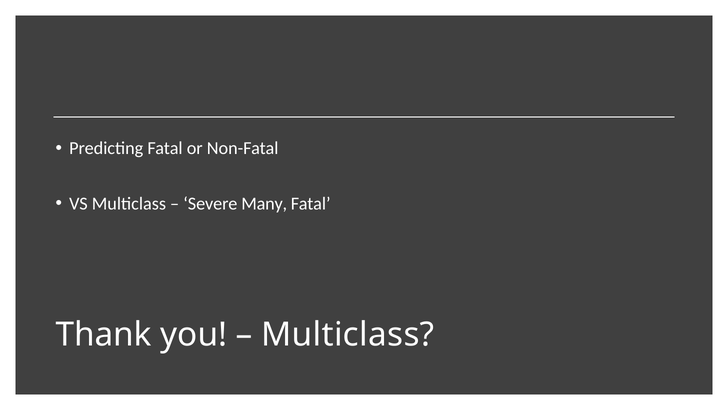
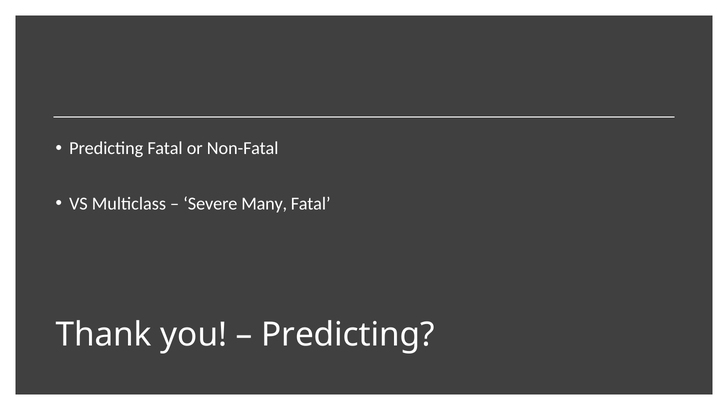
Multiclass: Multiclass -> Predicting (348, 334)
